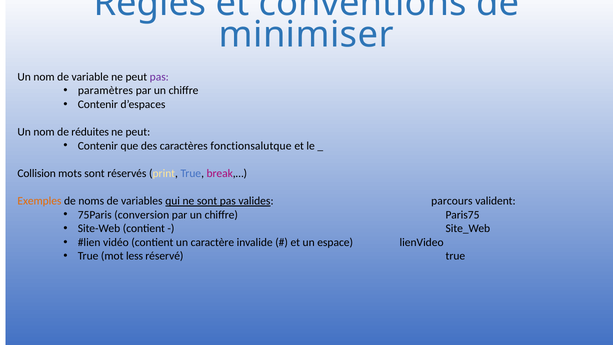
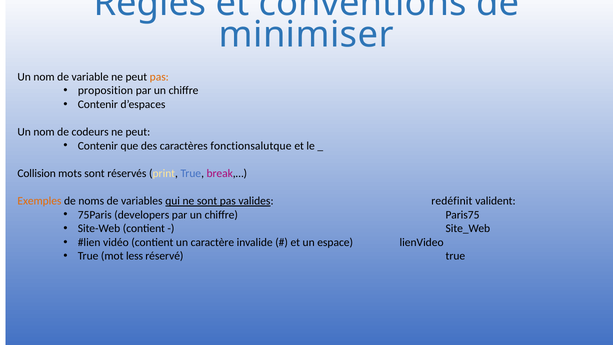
pas colour: purple -> orange (159, 77)
paramètres: paramètres -> proposition (105, 90)
réduites: réduites -> codeurs (90, 132)
parcours: parcours -> redéfinit (452, 201)
conversion: conversion -> developers (142, 215)
